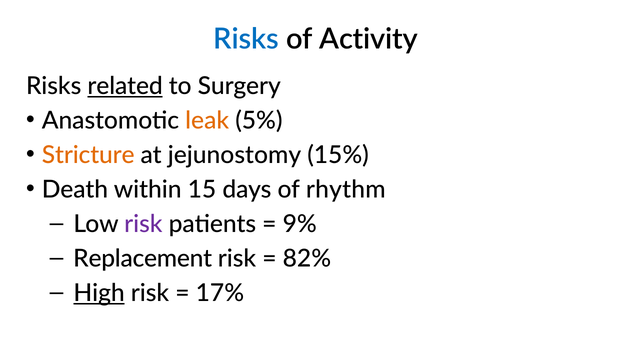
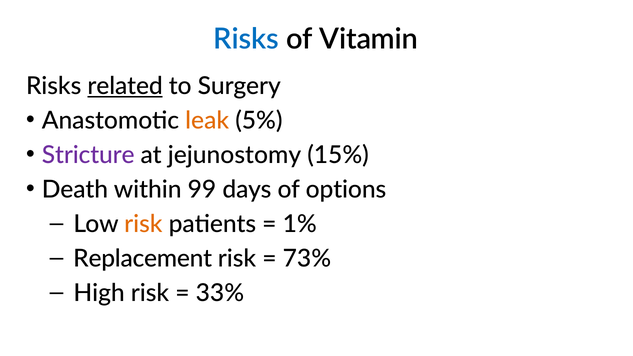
Activity: Activity -> Vitamin (369, 39)
Stricture colour: orange -> purple (88, 155)
15: 15 -> 99 (202, 190)
rhythm: rhythm -> options (346, 190)
risk colour: purple -> orange (143, 224)
9%: 9% -> 1% (300, 224)
82%: 82% -> 73% (307, 259)
High underline: present -> none (99, 293)
17%: 17% -> 33% (220, 293)
